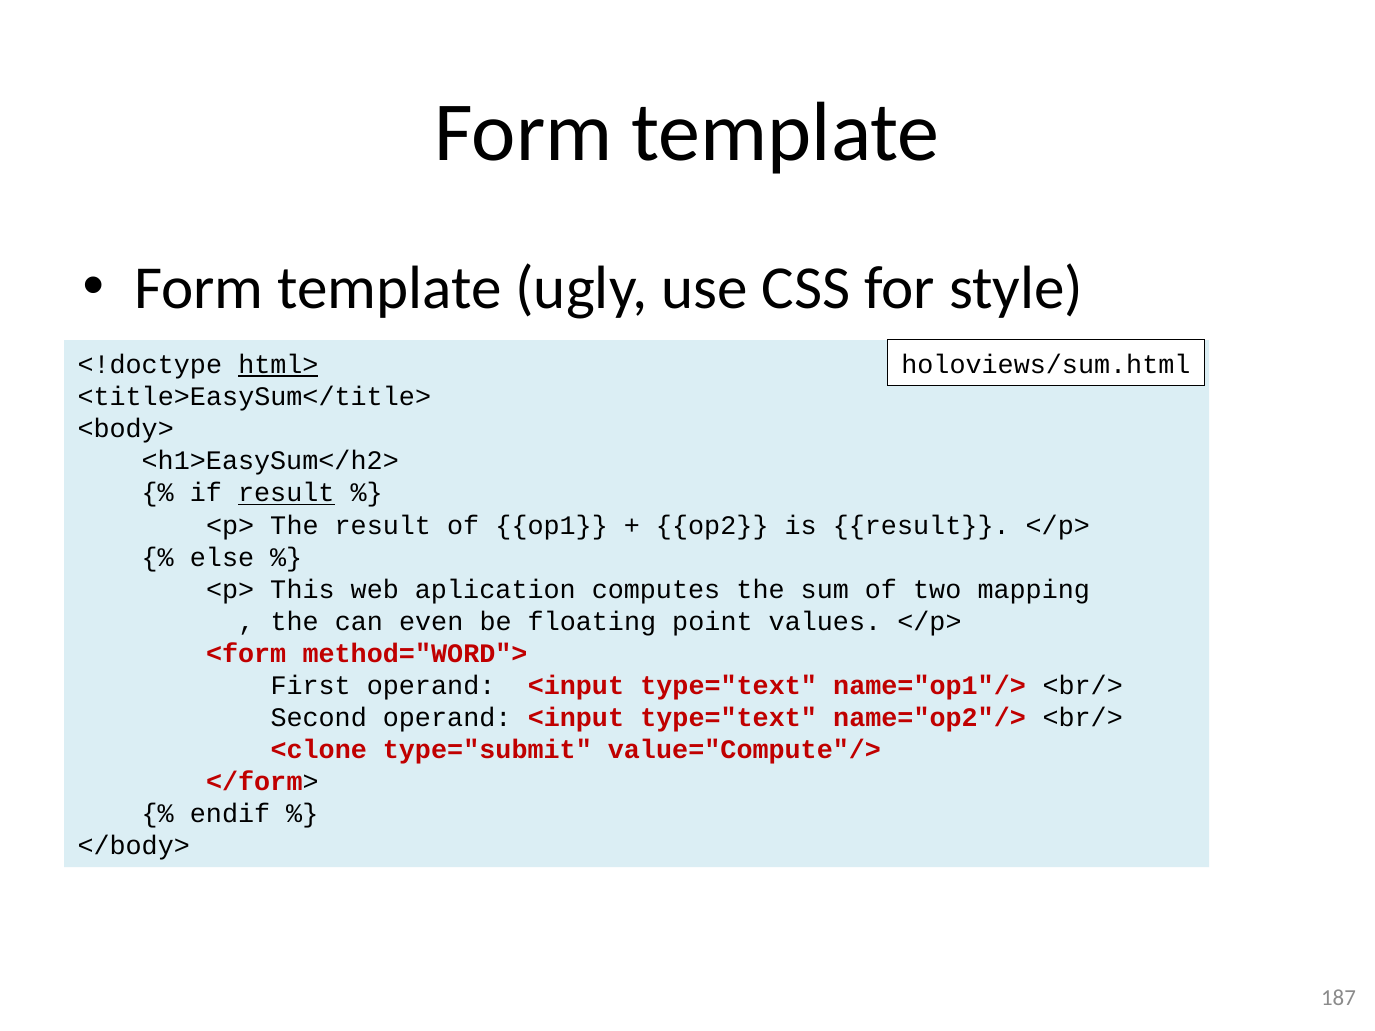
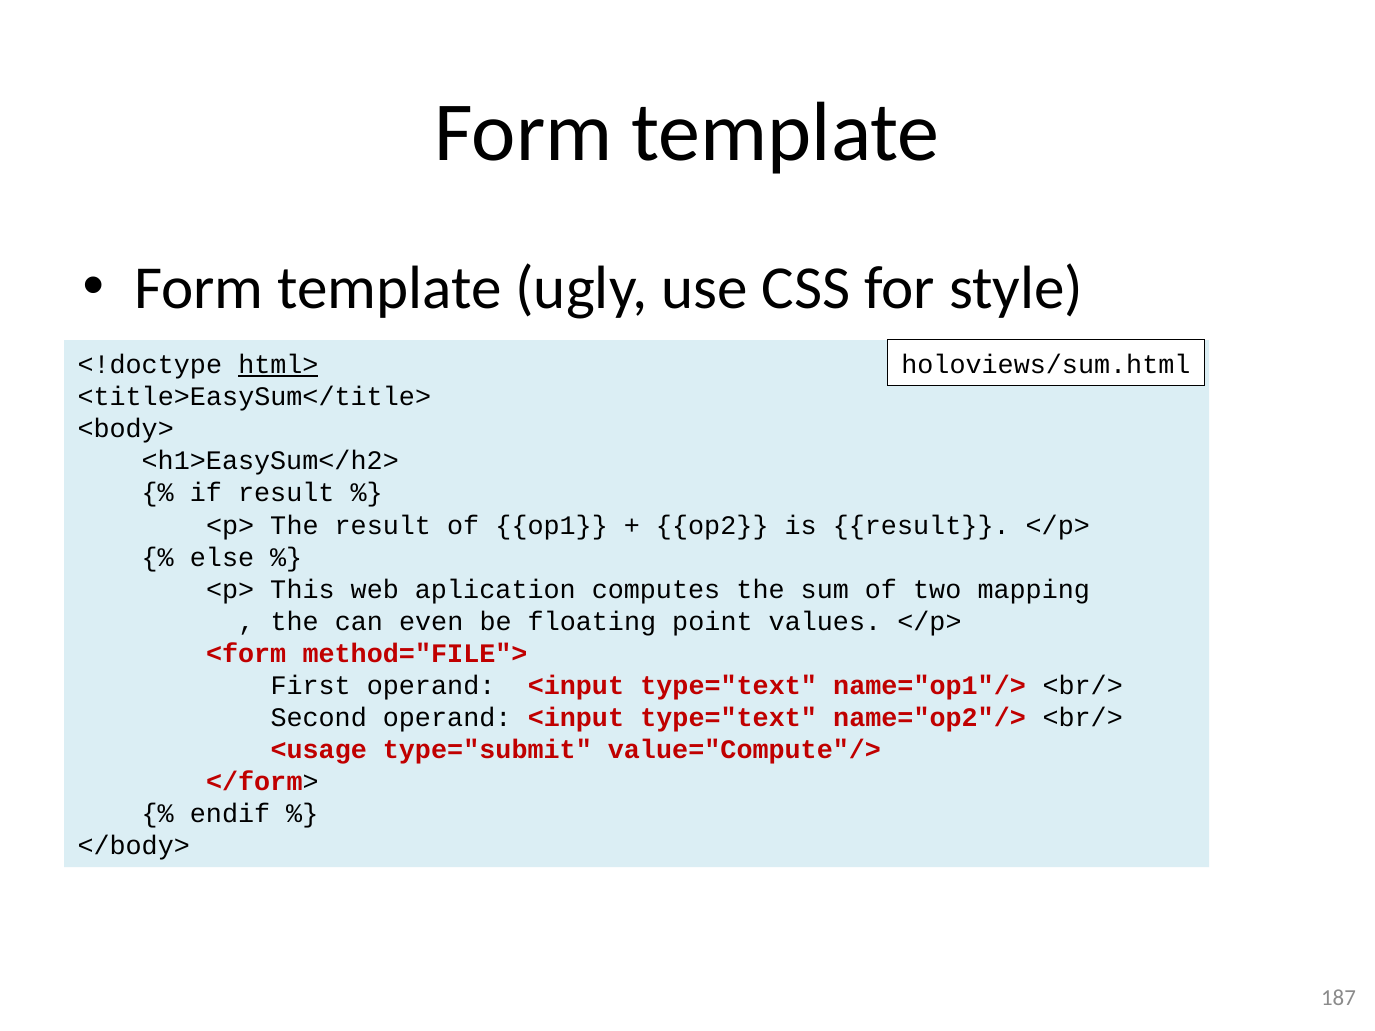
result underline: present -> none (286, 493)
method="WORD">: method="WORD"> -> method="FILE"> (415, 654)
<clone: <clone -> <usage (319, 750)
